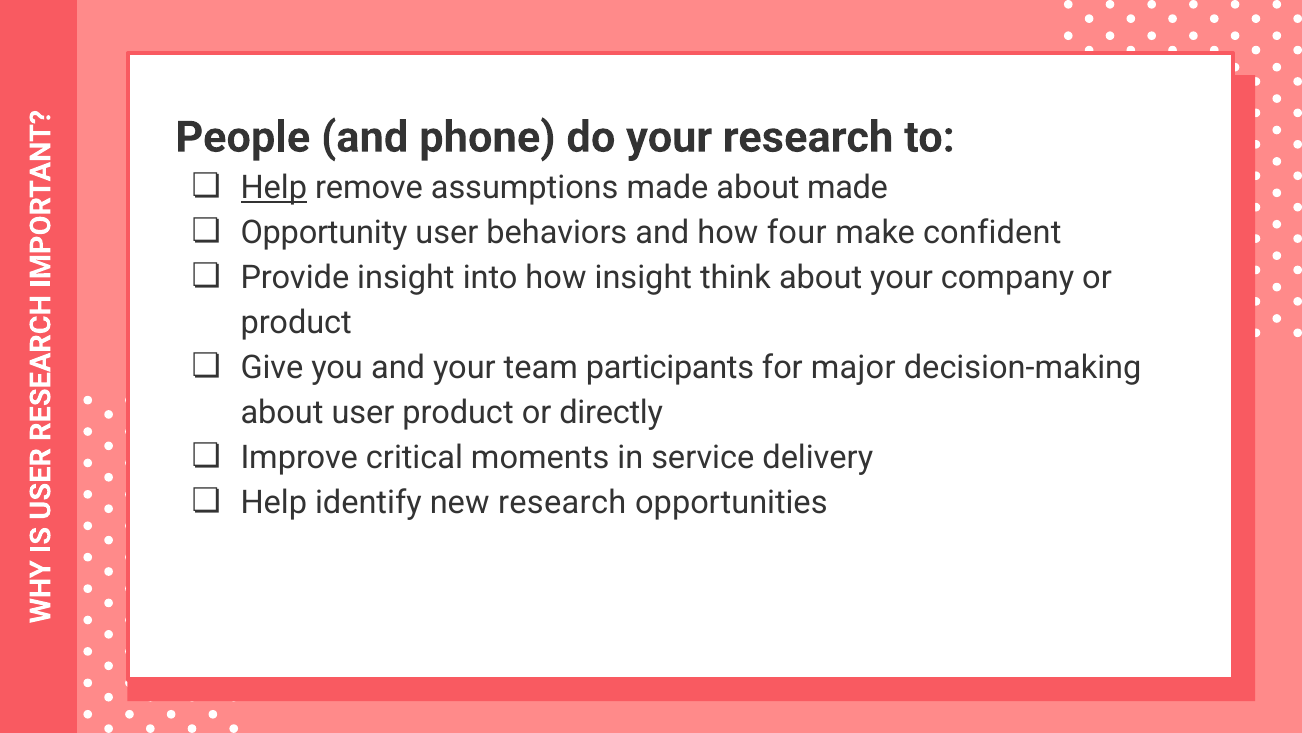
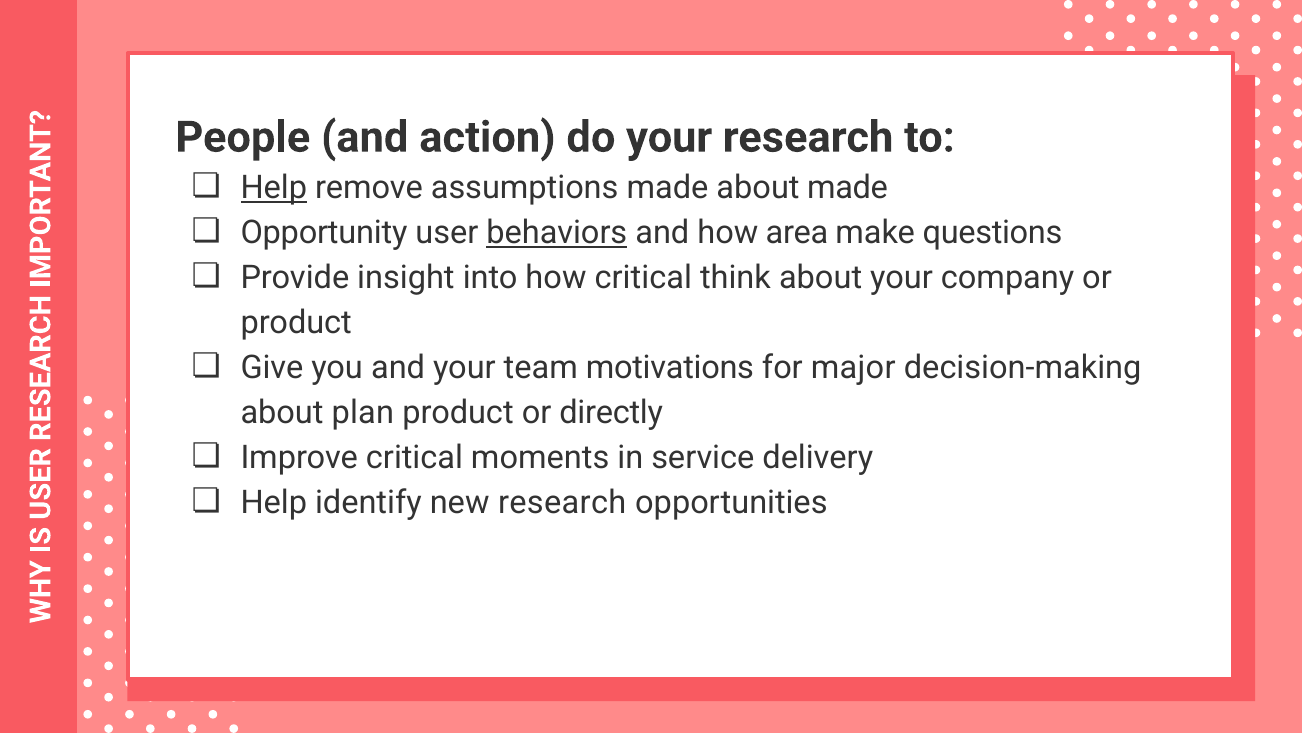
phone: phone -> action (487, 137)
behaviors underline: none -> present (557, 233)
four: four -> area (797, 233)
confident: confident -> questions (992, 233)
how insight: insight -> critical (643, 278)
participants: participants -> motivations (670, 368)
about user: user -> plan (363, 412)
